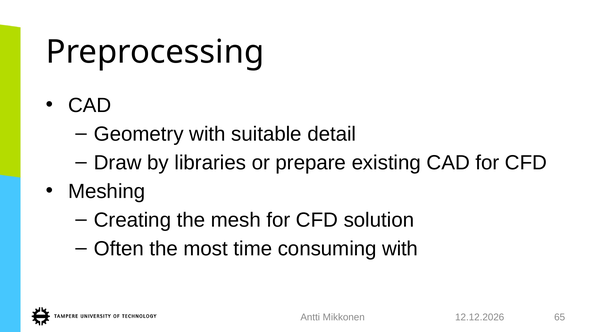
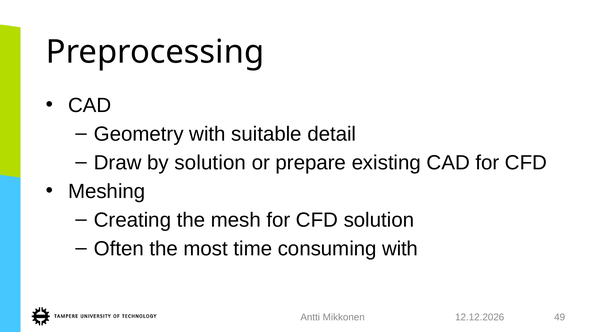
by libraries: libraries -> solution (210, 163)
65: 65 -> 49 (560, 317)
